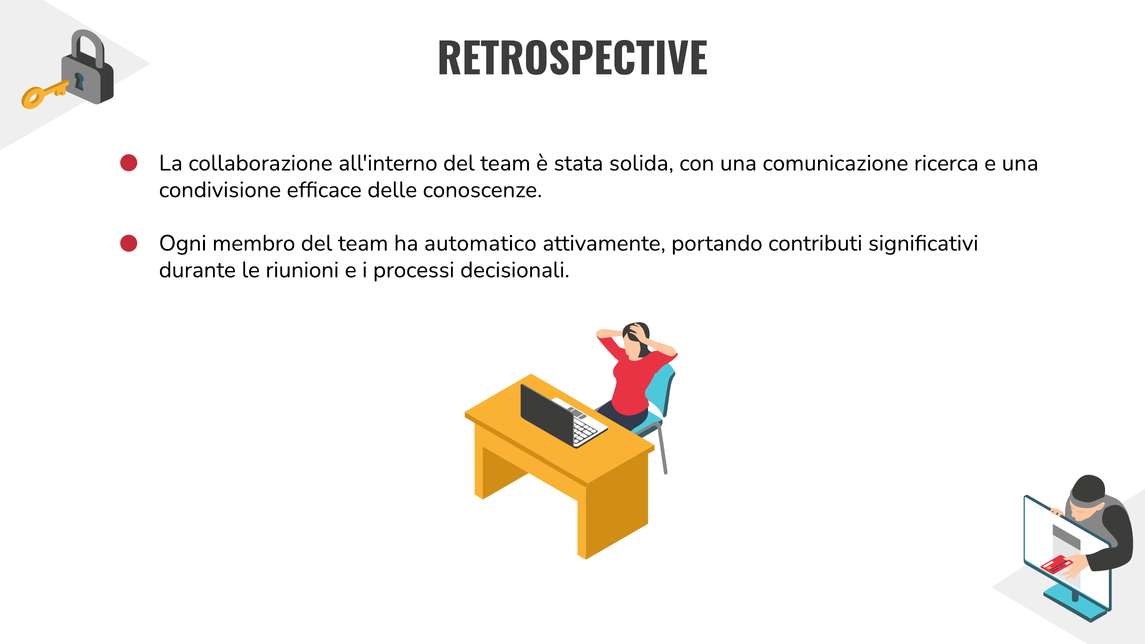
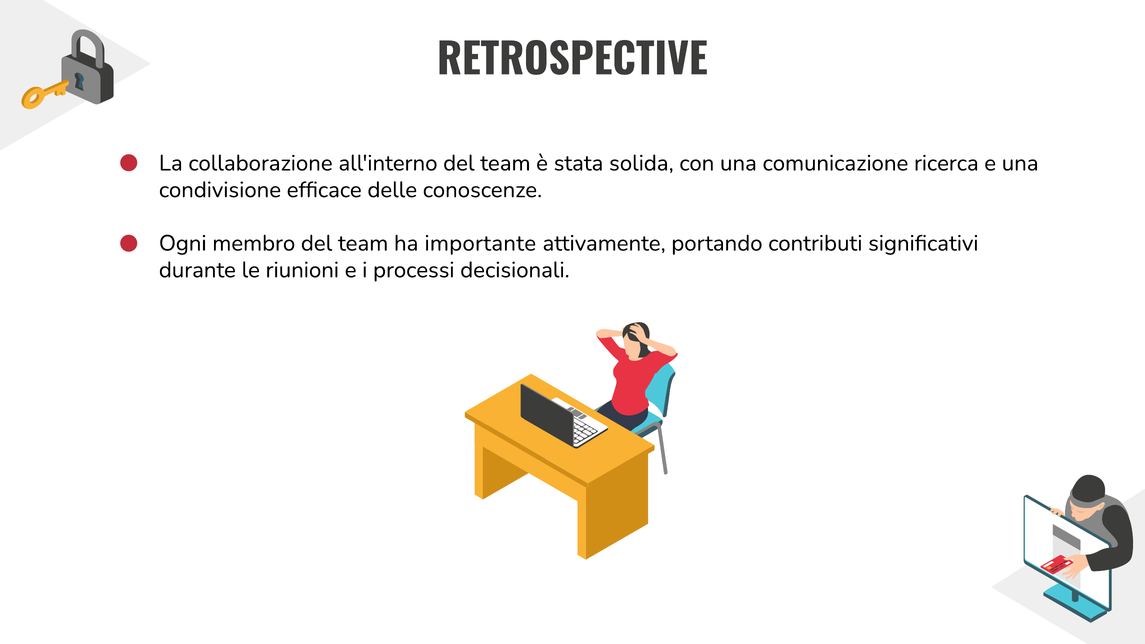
automatico: automatico -> importante (480, 243)
